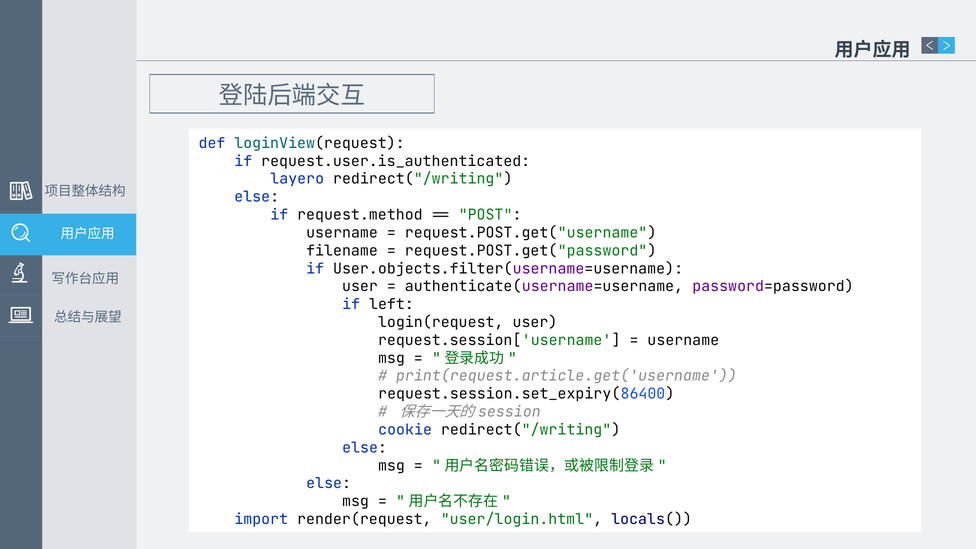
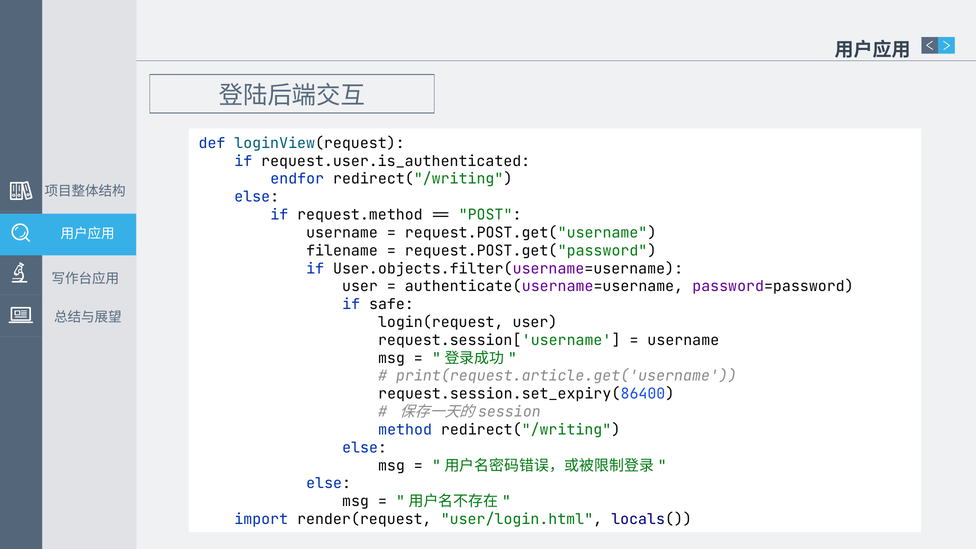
layero: layero -> endfor (297, 179)
left: left -> safe (391, 304)
cookie: cookie -> method (405, 430)
